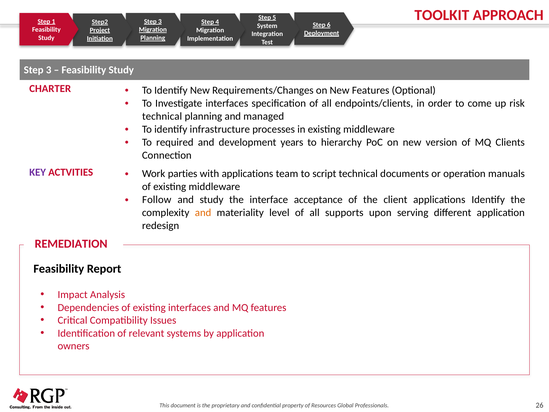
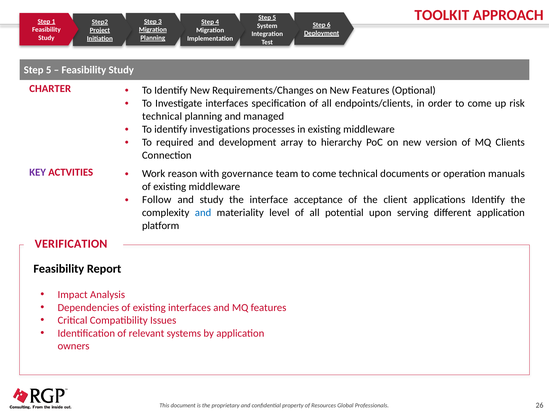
3: 3 -> 5 (49, 70)
infrastructure: infrastructure -> investigations (220, 129)
years: years -> array (292, 142)
parties: parties -> reason (183, 174)
with applications: applications -> governance (247, 174)
team to script: script -> come (324, 174)
and colour: orange -> blue (203, 213)
supports: supports -> potential (344, 213)
redesign: redesign -> platform (161, 226)
REMEDIATION: REMEDIATION -> VERIFICATION (71, 244)
